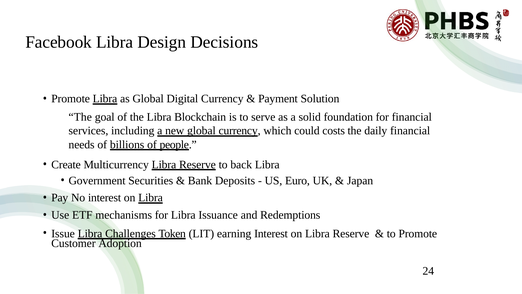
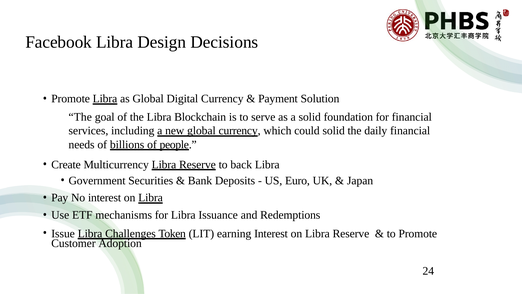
could costs: costs -> solid (334, 131)
